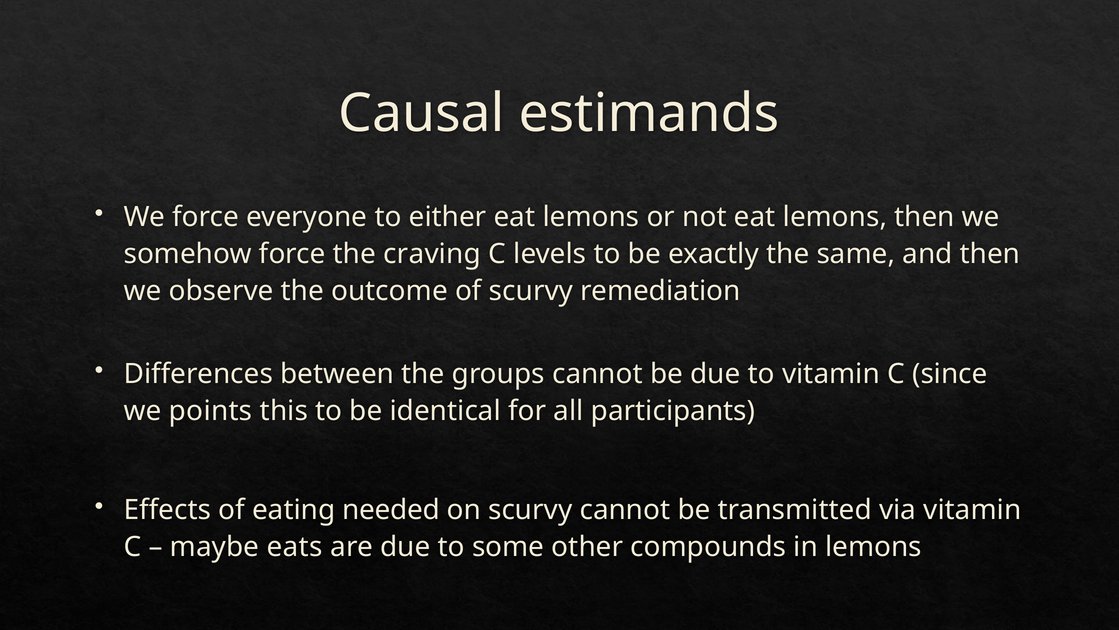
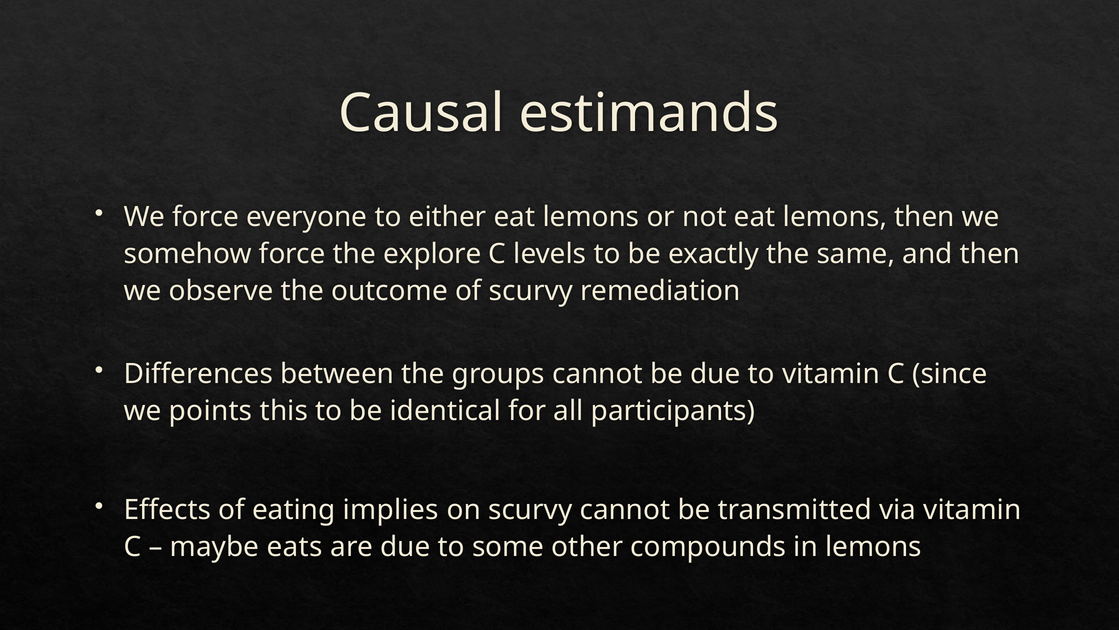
craving: craving -> explore (432, 254)
needed: needed -> implies (391, 510)
